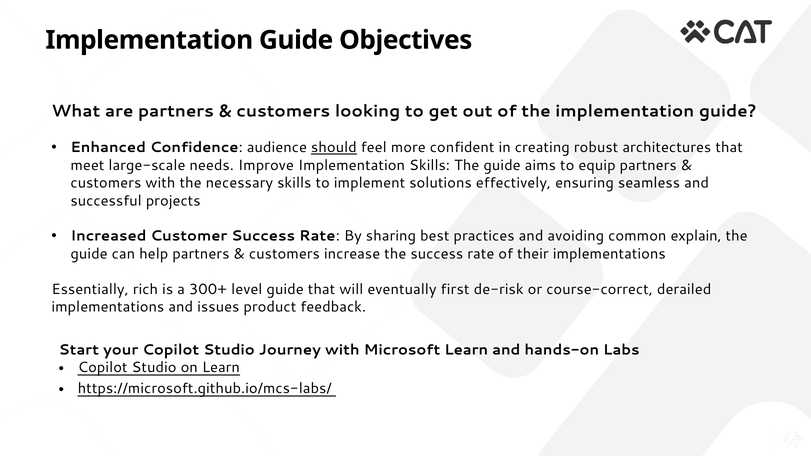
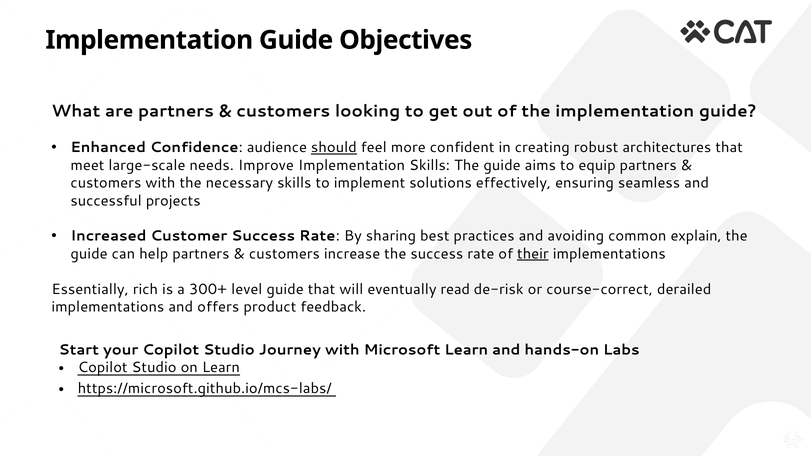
their underline: none -> present (533, 254)
first: first -> read (455, 289)
issues: issues -> offers (218, 307)
